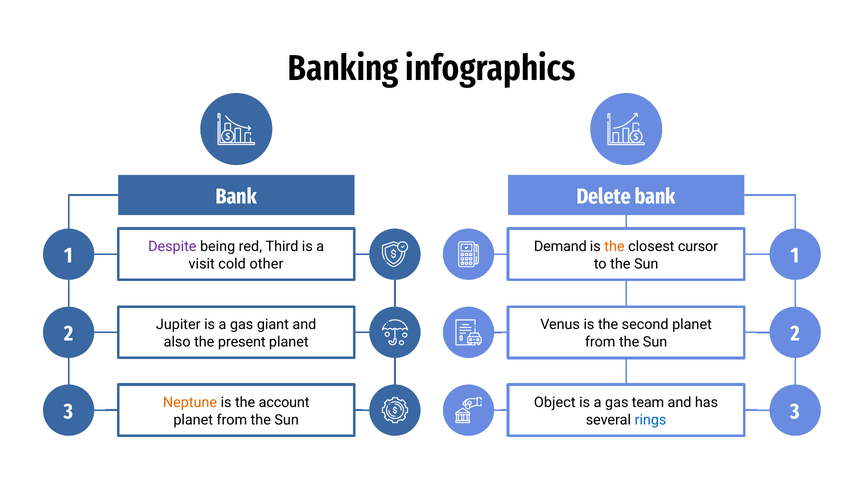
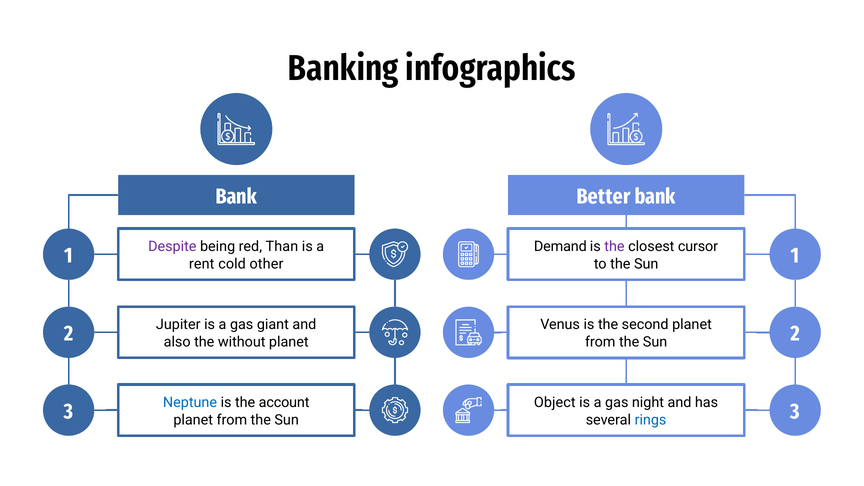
Delete: Delete -> Better (604, 197)
Third: Third -> Than (282, 247)
the colour: orange -> purple (614, 247)
visit: visit -> rent (202, 264)
present: present -> without (242, 342)
Neptune colour: orange -> blue (190, 403)
team: team -> night (648, 403)
